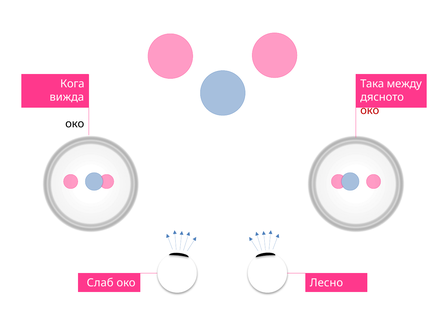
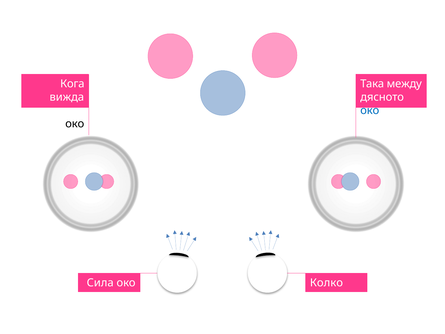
око colour: red -> blue (370, 111)
Слаб: Слаб -> Сила (100, 282)
Лесно: Лесно -> Колко (326, 282)
